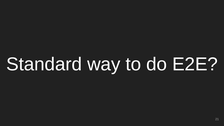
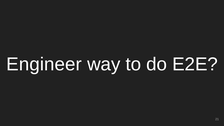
Standard: Standard -> Engineer (44, 64)
